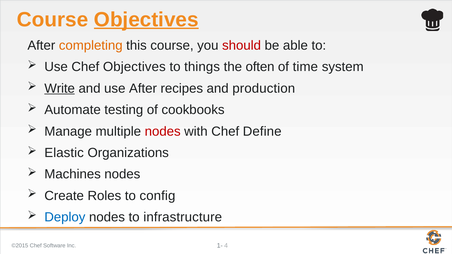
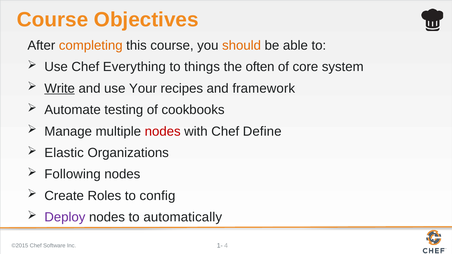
Objectives underline: present -> none (146, 20)
should colour: red -> orange (242, 46)
Chef Objectives: Objectives -> Everything (134, 67)
time: time -> core (305, 67)
use After: After -> Your (143, 89)
production: production -> framework (264, 89)
Machines: Machines -> Following (73, 174)
Deploy colour: blue -> purple (65, 217)
infrastructure: infrastructure -> automatically (183, 217)
